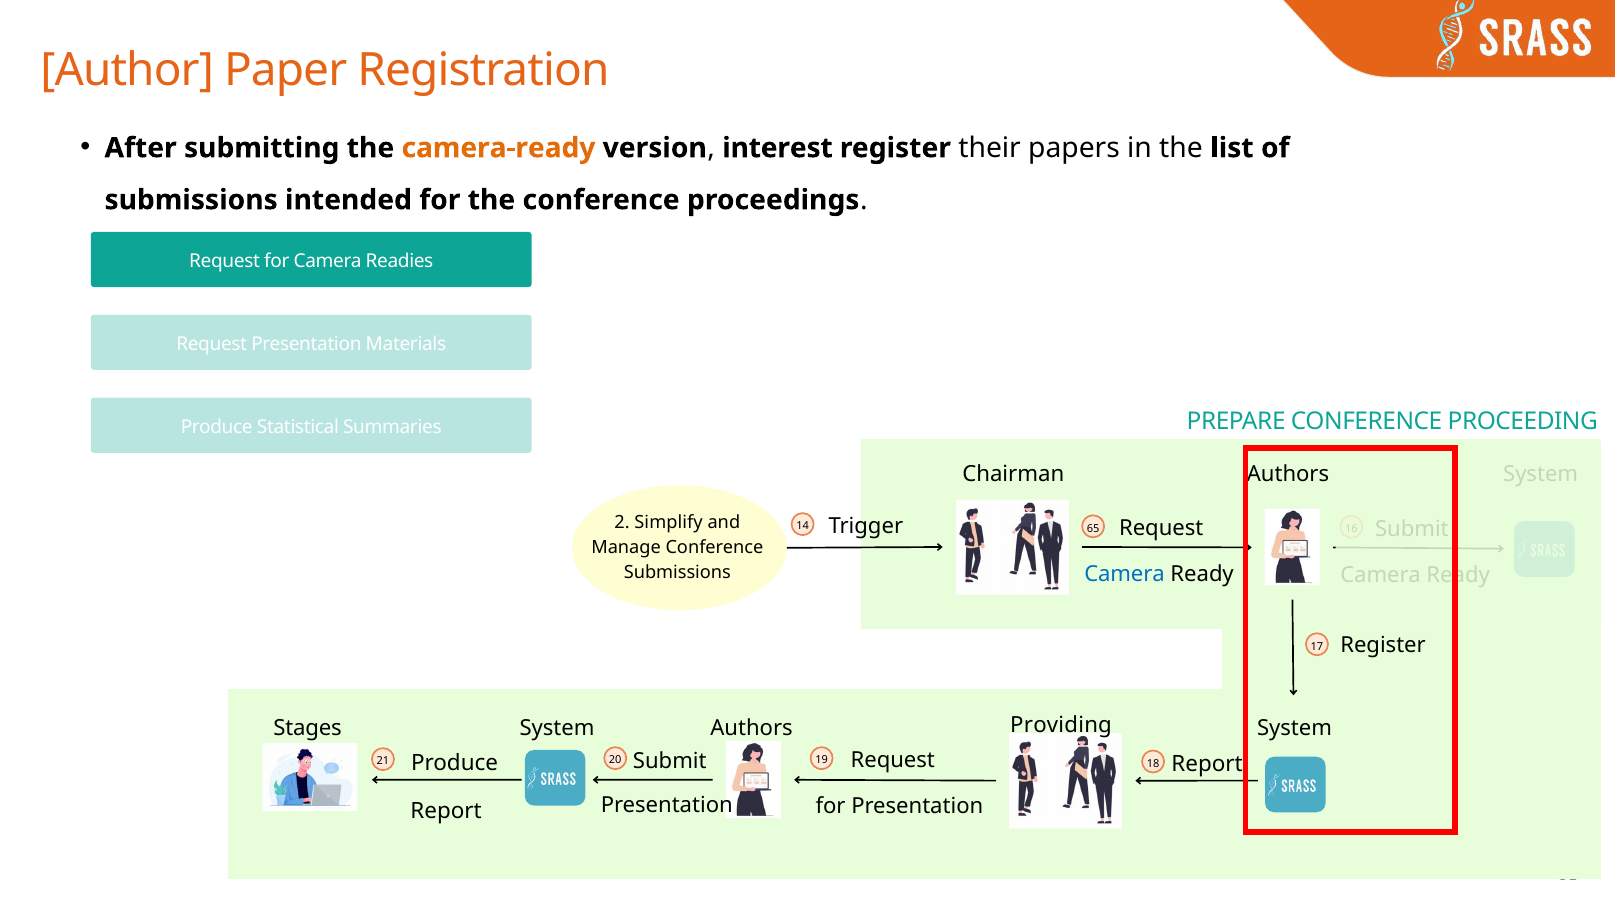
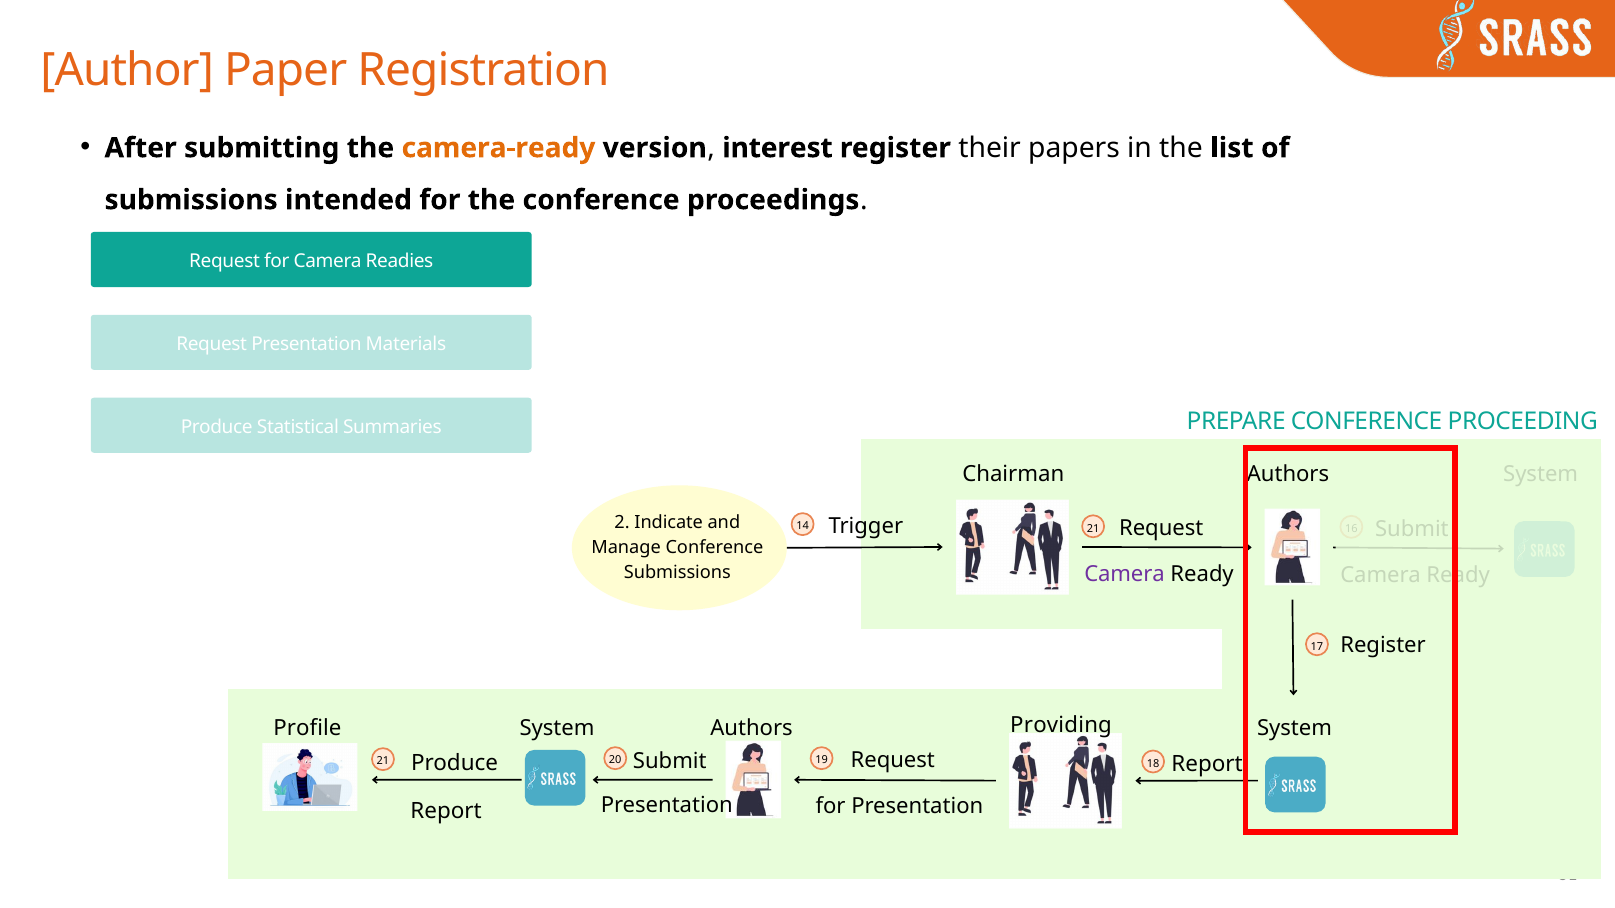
Simplify: Simplify -> Indicate (669, 522)
Trigger 65: 65 -> 21 (1093, 529)
Camera colour: blue -> purple (1125, 575)
Stages: Stages -> Profile (307, 728)
